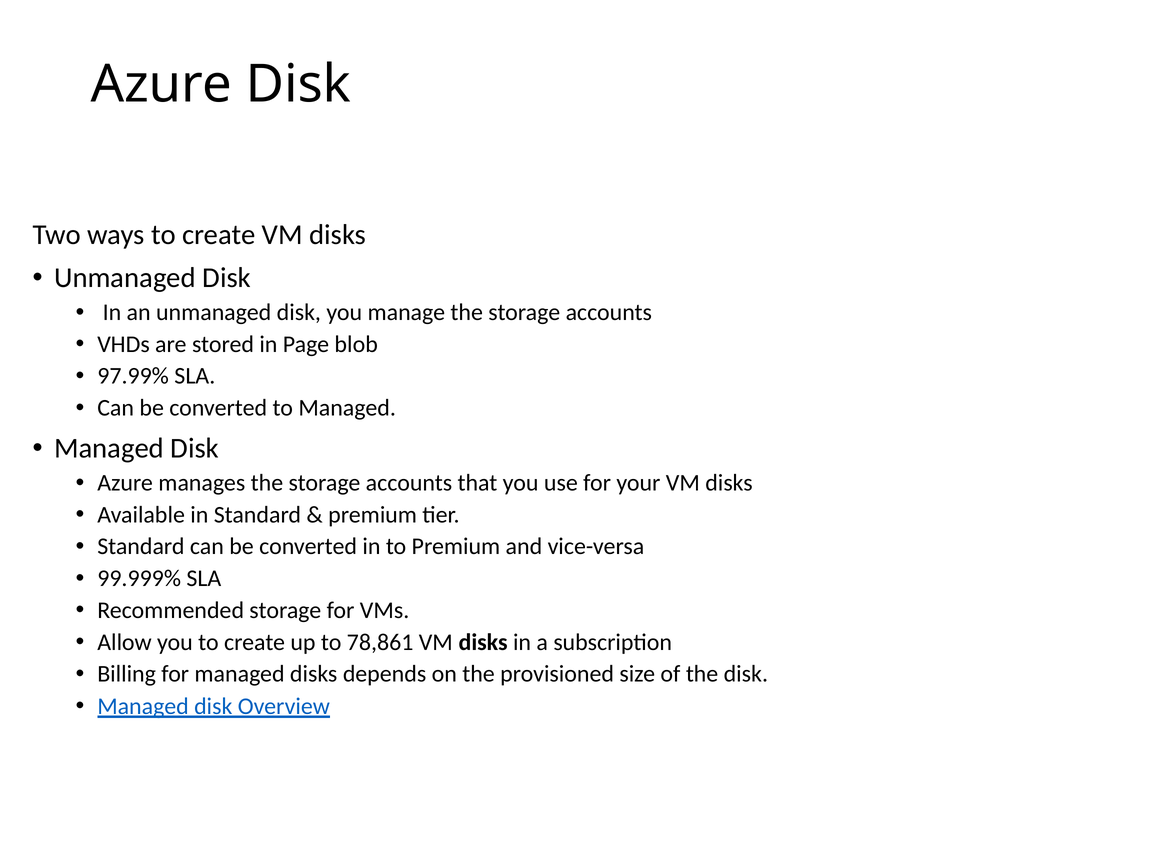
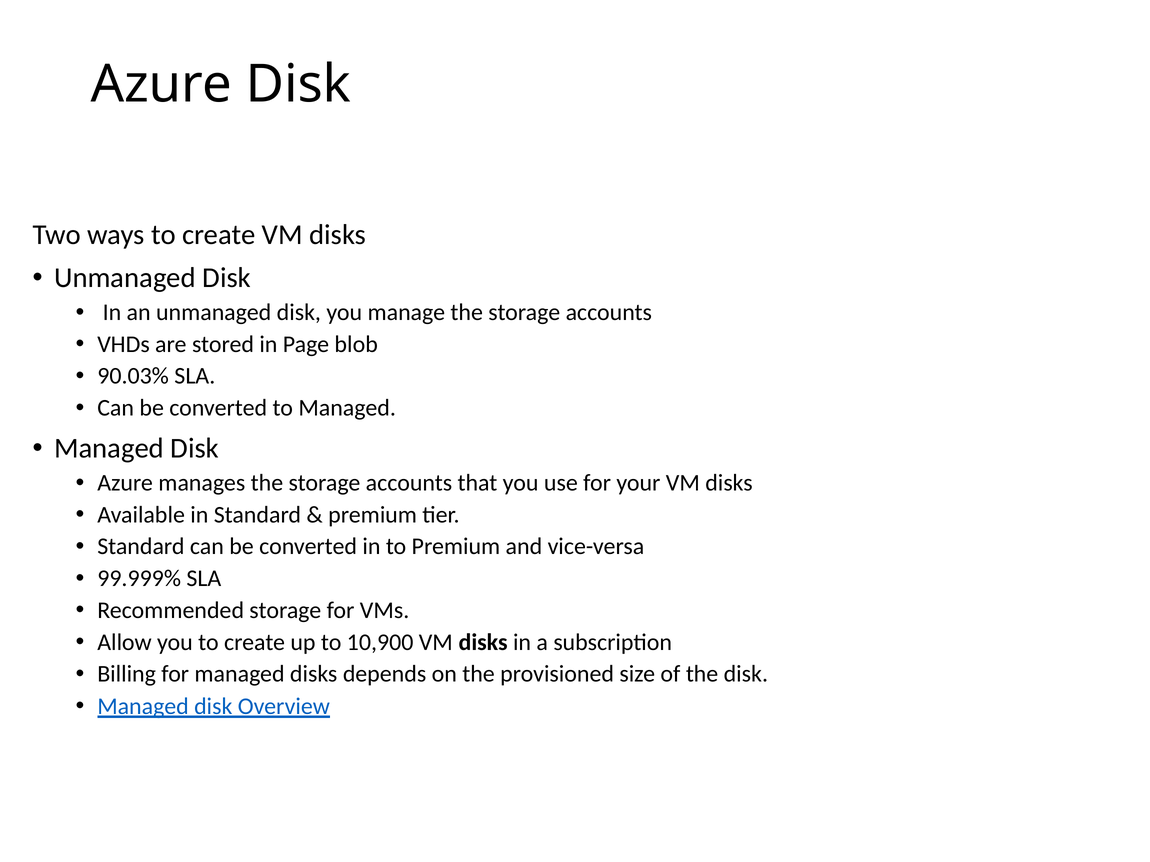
97.99%: 97.99% -> 90.03% (133, 376)
78,861: 78,861 -> 10,900 (380, 642)
